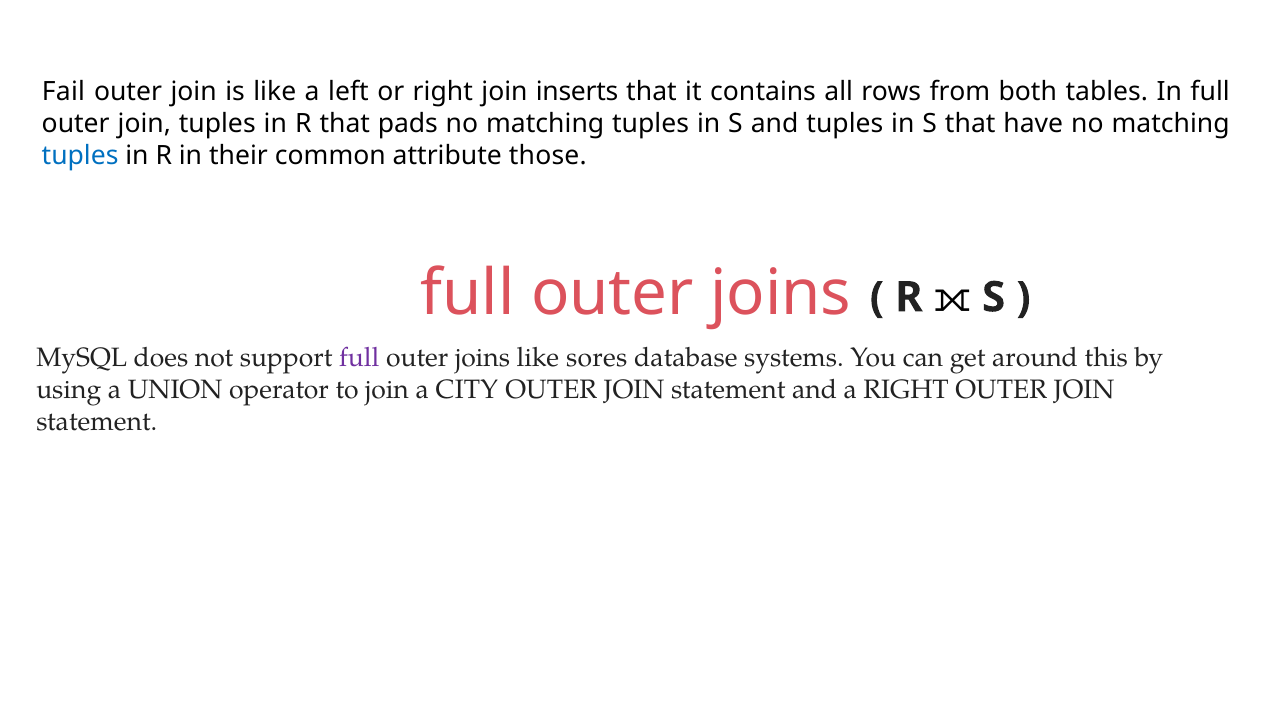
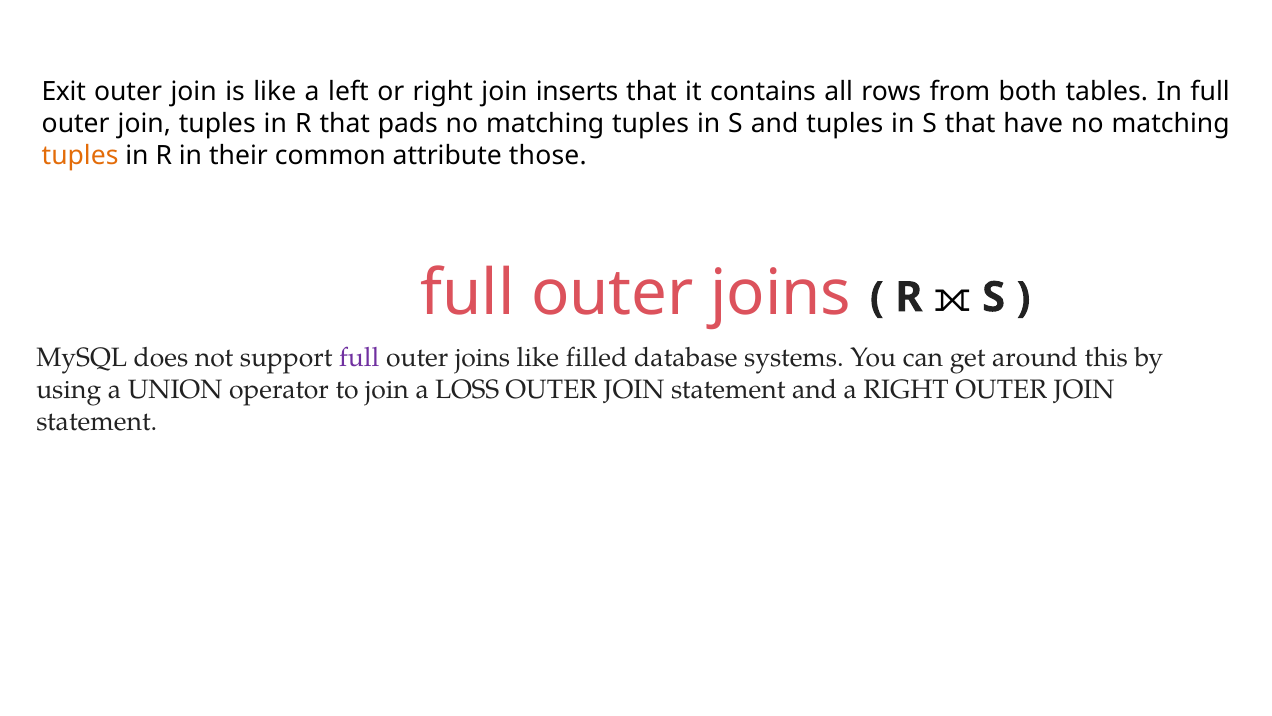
Fail: Fail -> Exit (64, 92)
tuples colour: blue -> orange (80, 155)
sores: sores -> filled (597, 358)
CITY: CITY -> LOSS (467, 389)
